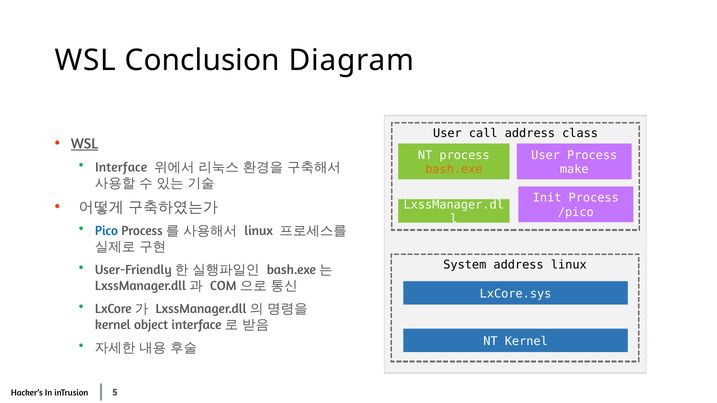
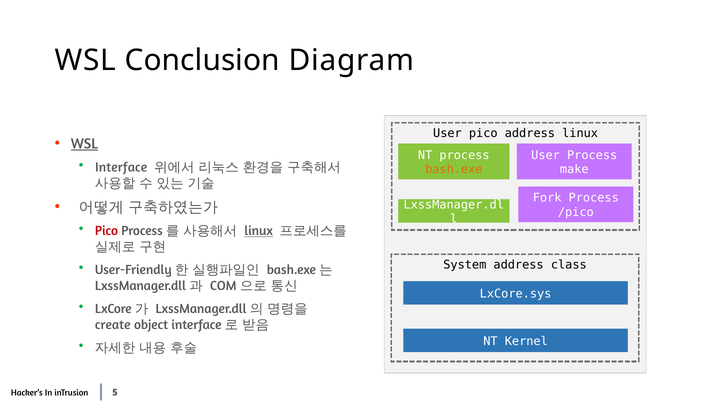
User call: call -> pico (483, 133)
address class: class -> linux (580, 133)
Init: Init -> Fork (547, 198)
Pico colour: blue -> red (106, 231)
linux underline: none -> present (259, 231)
address linux: linux -> class (569, 265)
kernel: kernel -> create (113, 325)
